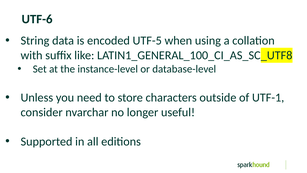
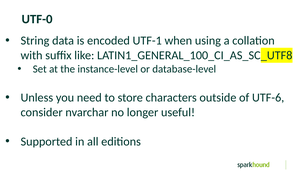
UTF-6: UTF-6 -> UTF-0 (37, 19)
UTF-5: UTF-5 -> UTF-1 (147, 41)
UTF-1: UTF-1 -> UTF-6 (268, 97)
